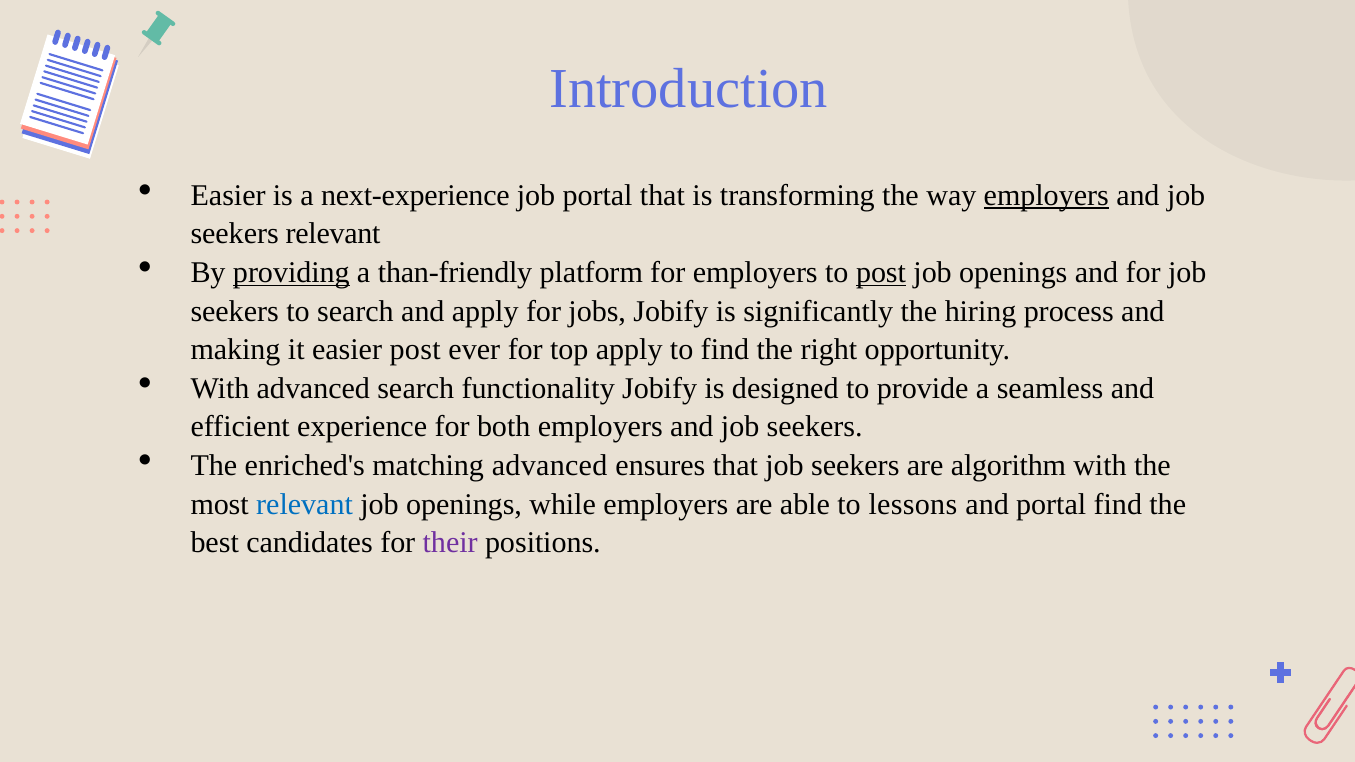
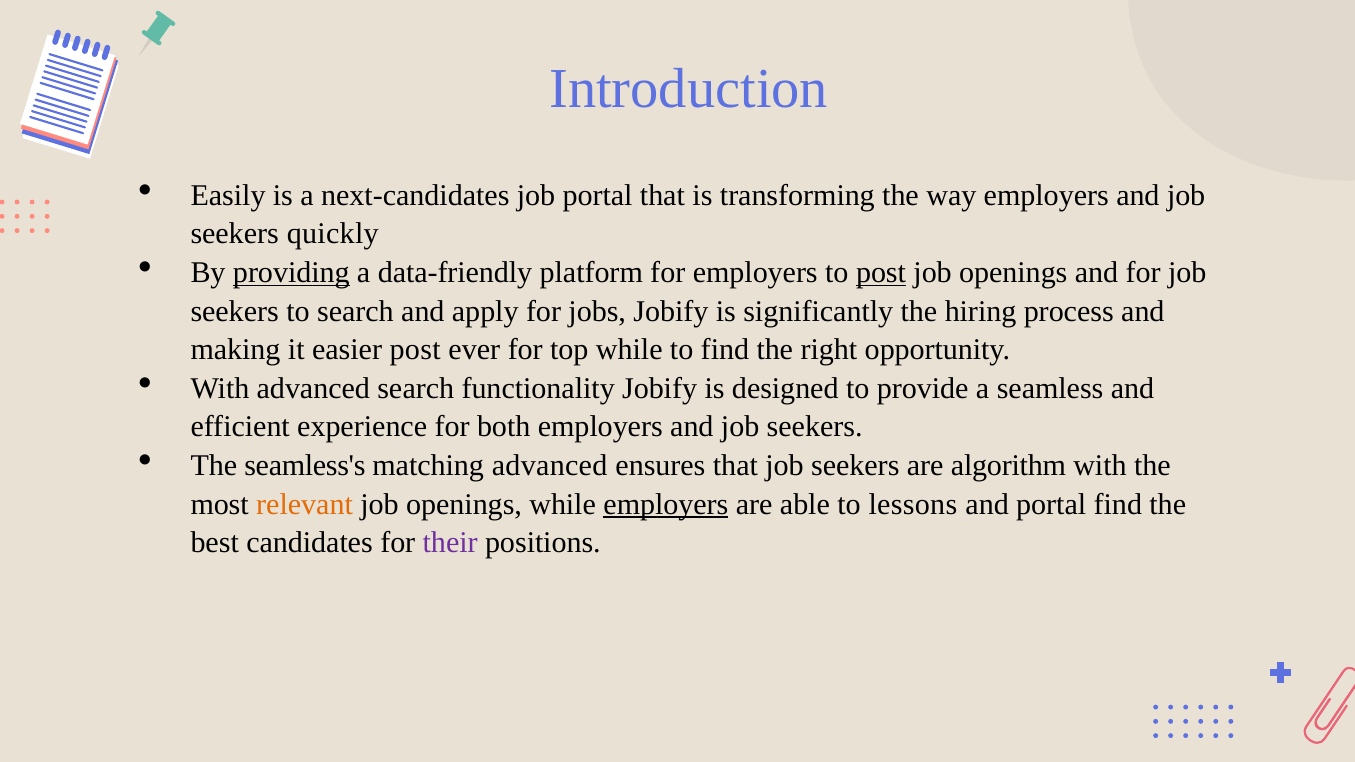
Easier: Easier -> Easily (228, 195)
next-experience: next-experience -> next-candidates (415, 195)
employers underline: present -> none (1046, 195)
seekers relevant: relevant -> quickly (333, 234)
than-friendly: than-friendly -> data-friendly (455, 273)
top apply: apply -> while (629, 350)
enriched's: enriched's -> seamless's (305, 466)
relevant colour: blue -> orange (305, 504)
employers underline: none -> present (666, 504)
